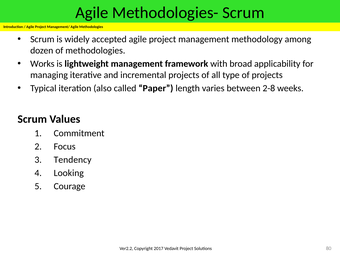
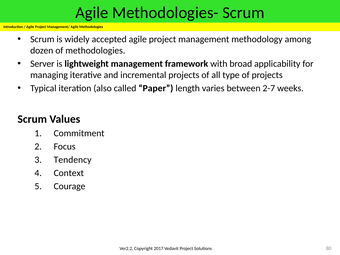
Works: Works -> Server (42, 64)
2-8: 2-8 -> 2-7 (269, 88)
Looking: Looking -> Context (69, 173)
